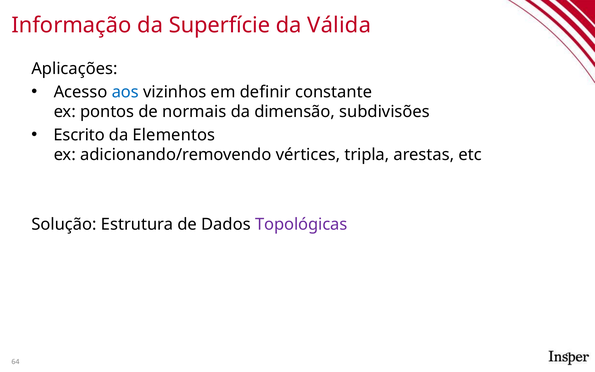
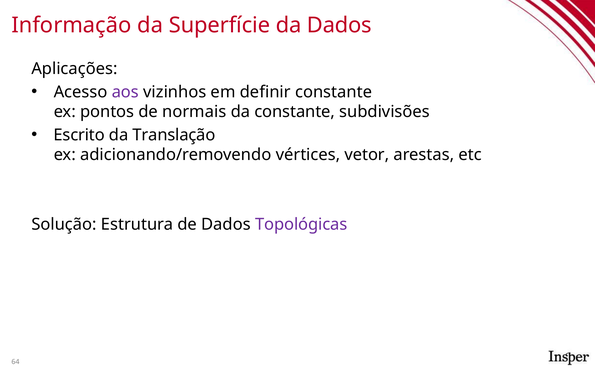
da Válida: Válida -> Dados (339, 25)
aos colour: blue -> purple (125, 92)
da dimensão: dimensão -> constante (295, 112)
Elementos: Elementos -> Translação (174, 135)
tripla: tripla -> vetor (367, 155)
